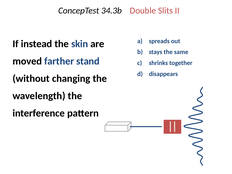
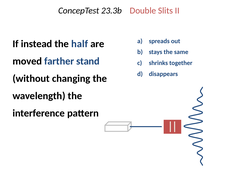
34.3b: 34.3b -> 23.3b (111, 11)
skin: skin -> half (80, 44)
